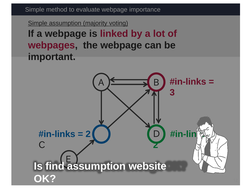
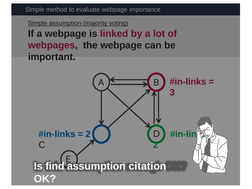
website: website -> citation (147, 166)
